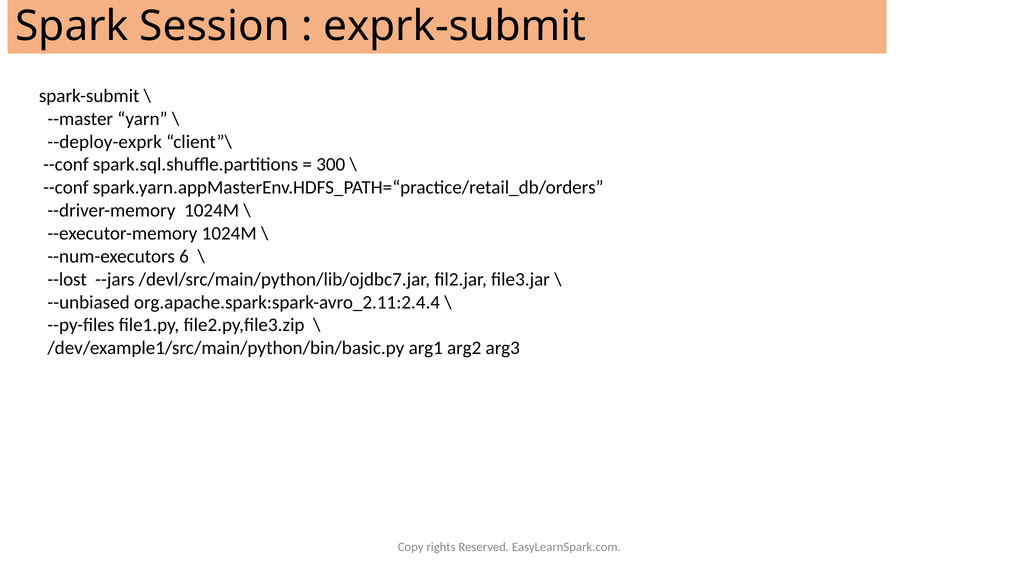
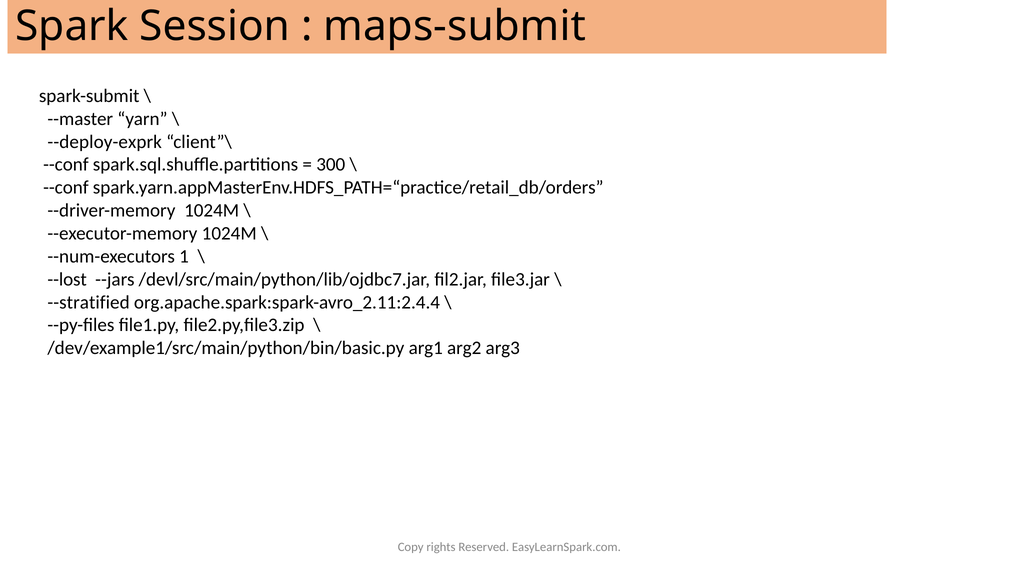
exprk-submit: exprk-submit -> maps-submit (455, 26)
6: 6 -> 1 (184, 256)
--unbiased: --unbiased -> --stratified (89, 302)
